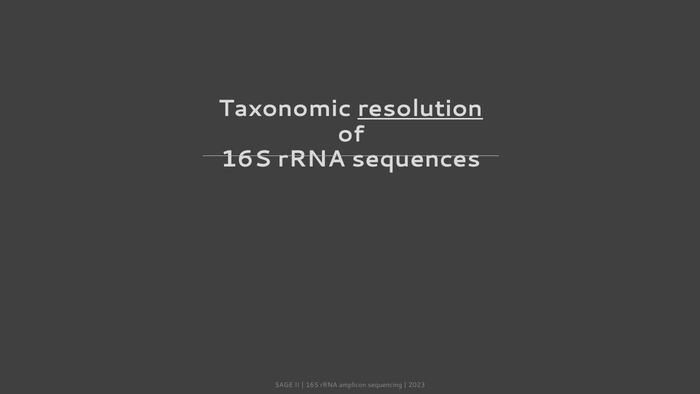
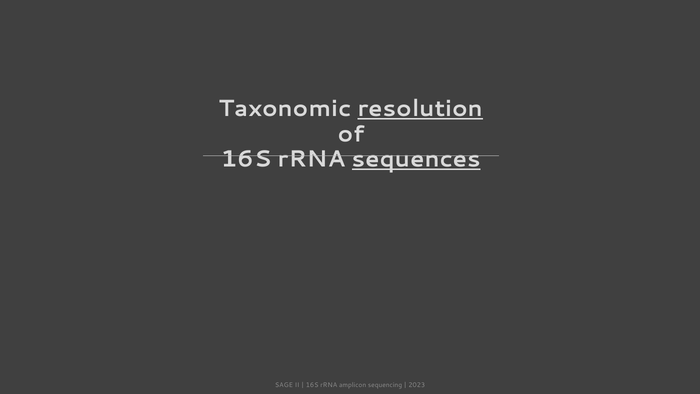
sequences underline: none -> present (416, 159)
